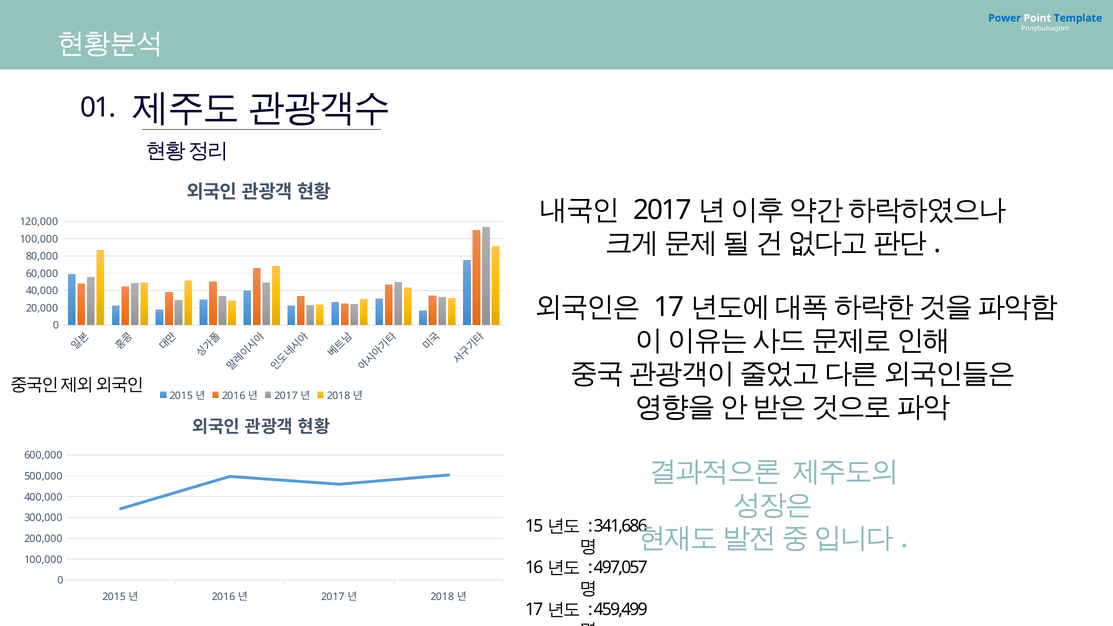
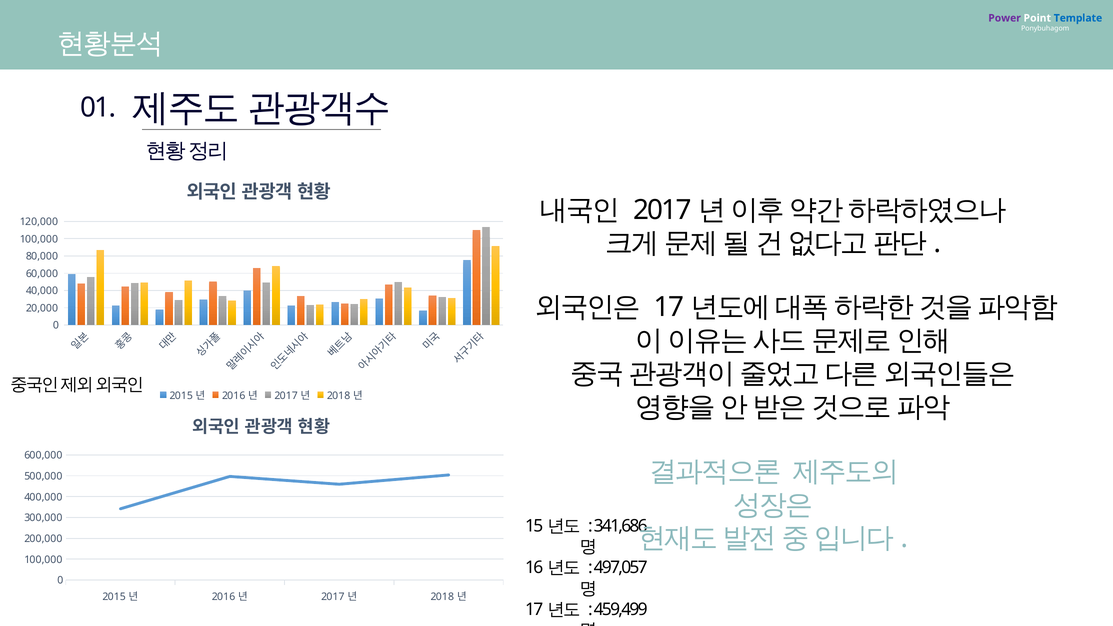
Power colour: blue -> purple (1005, 18)
